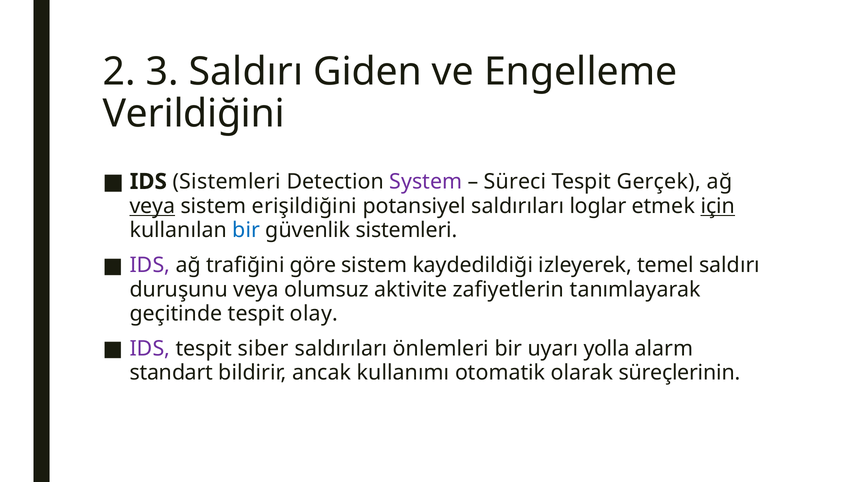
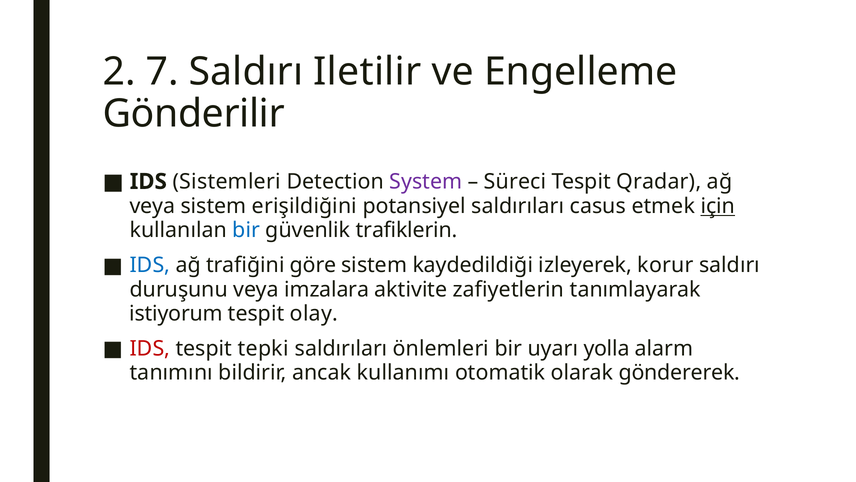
3: 3 -> 7 (162, 72)
Giden: Giden -> Iletilir (367, 72)
Verildiğini: Verildiğini -> Gönderilir (194, 114)
Gerçek: Gerçek -> Qradar (659, 182)
veya underline: present -> none (152, 206)
loglar: loglar -> casus (598, 206)
güvenlik sistemleri: sistemleri -> trafiklerin (407, 230)
IDS colour: purple -> blue (150, 265)
temel: temel -> korur (665, 265)
olumsuz: olumsuz -> imzalara (327, 289)
geçitinde: geçitinde -> istiyorum (176, 313)
IDS colour: purple -> red (150, 348)
siber: siber -> tepki (263, 348)
standart: standart -> tanımını (171, 372)
süreçlerinin: süreçlerinin -> göndererek (679, 372)
